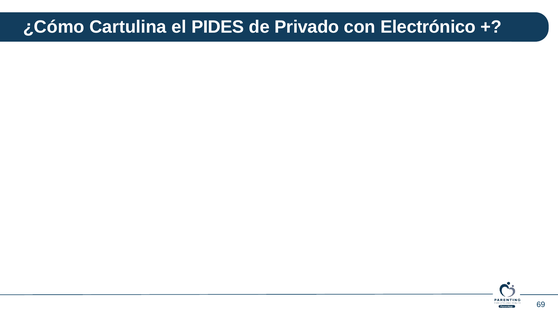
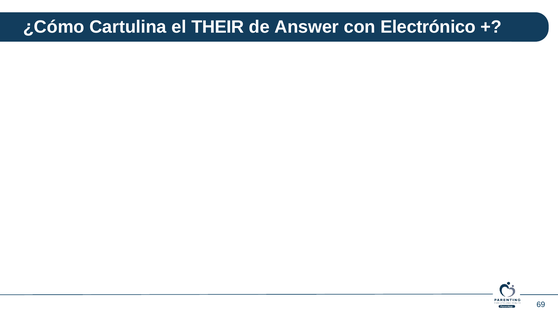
PIDES: PIDES -> THEIR (218, 27)
Privado: Privado -> Answer (307, 27)
